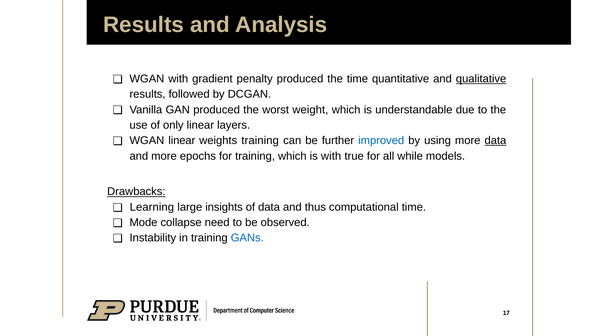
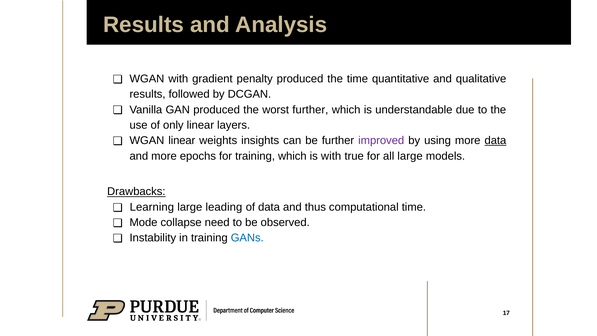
qualitative underline: present -> none (481, 79)
worst weight: weight -> further (310, 110)
weights training: training -> insights (260, 140)
improved colour: blue -> purple (381, 140)
all while: while -> large (410, 156)
insights: insights -> leading (224, 207)
